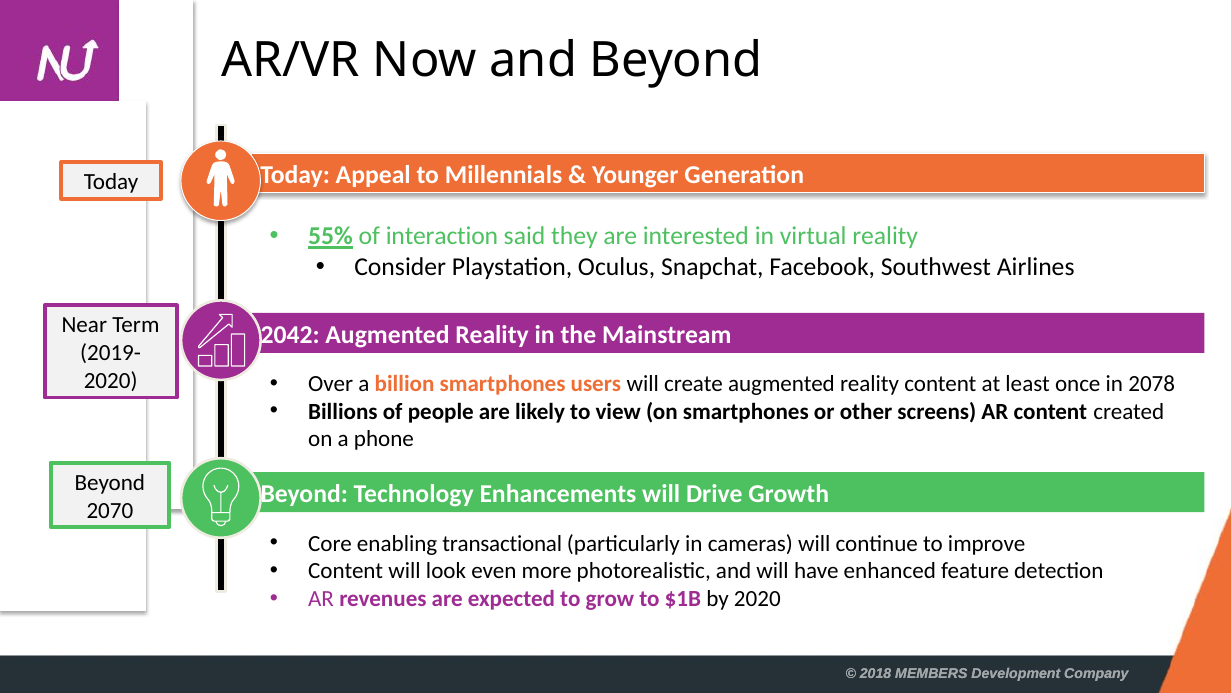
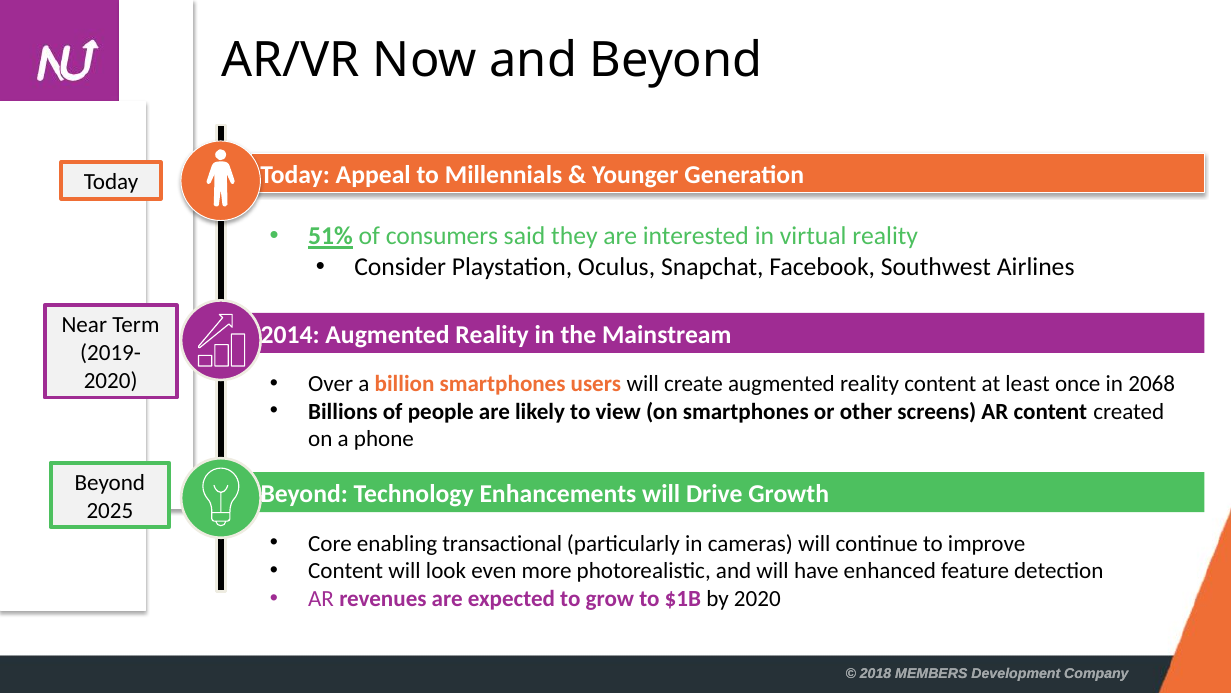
55%: 55% -> 51% (330, 236)
interaction: interaction -> consumers (442, 236)
2042: 2042 -> 2014 (290, 334)
2078: 2078 -> 2068 (1152, 384)
2070: 2070 -> 2025 (110, 510)
